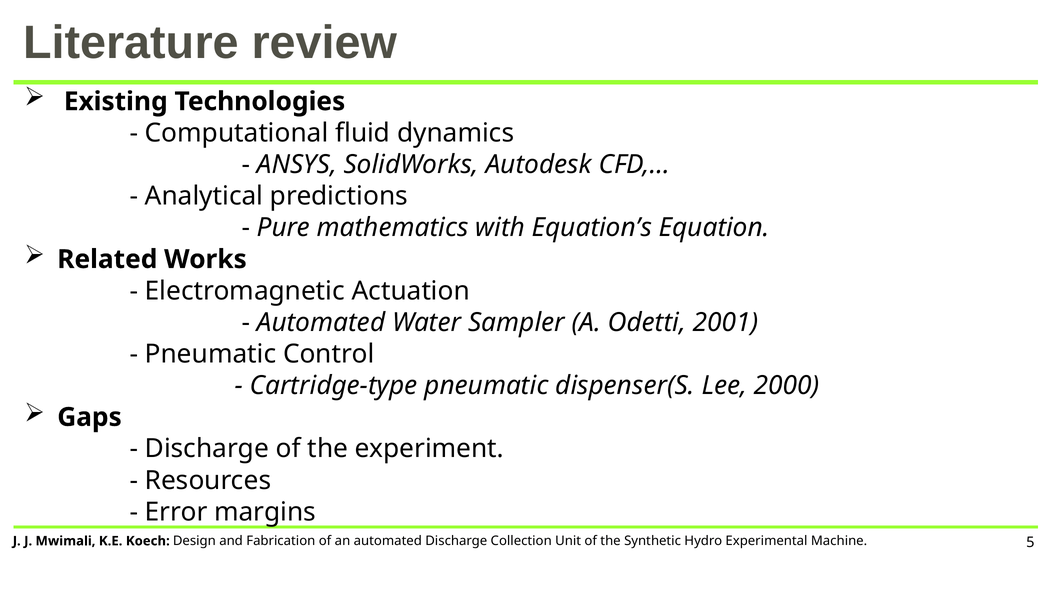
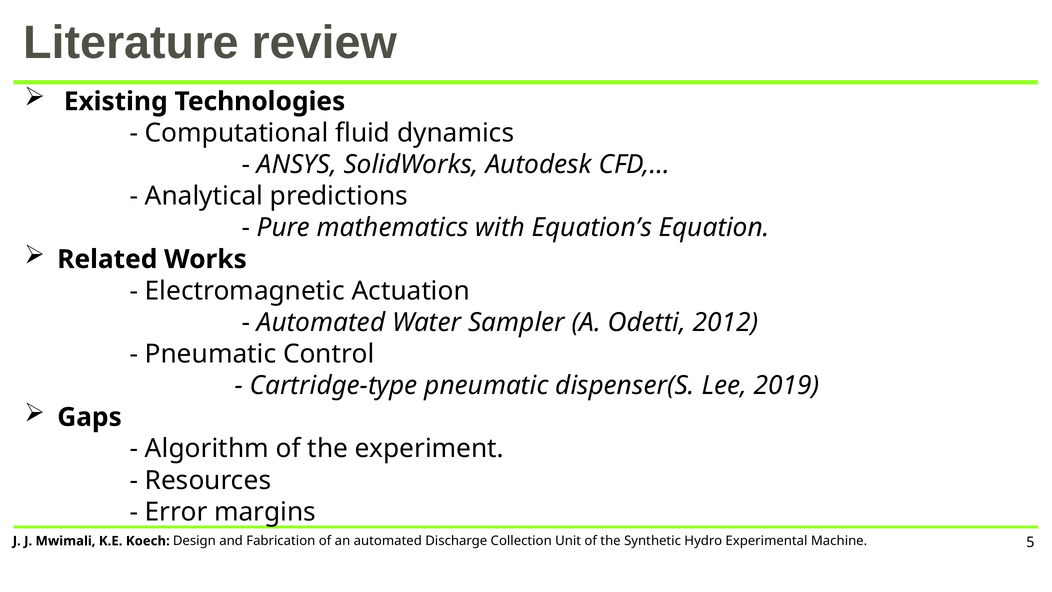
2001: 2001 -> 2012 (725, 322)
2000: 2000 -> 2019 (787, 385)
Discharge: Discharge -> Algorithm (207, 449)
